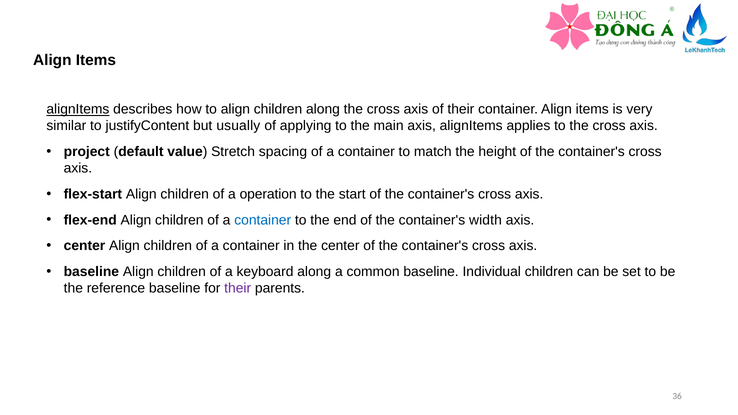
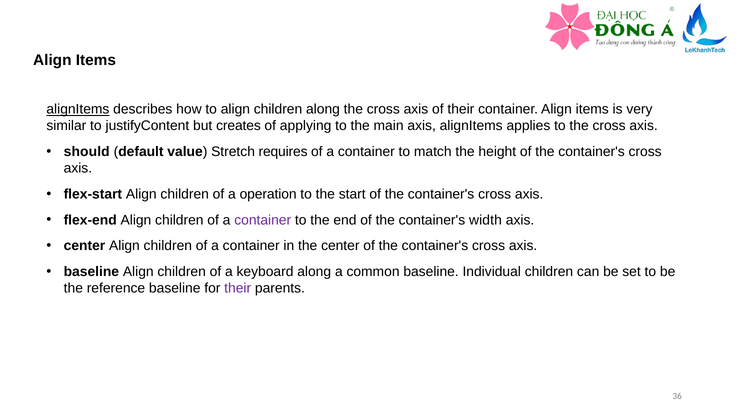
usually: usually -> creates (238, 126)
project: project -> should (87, 152)
spacing: spacing -> requires (283, 152)
container colour: blue -> purple (263, 220)
